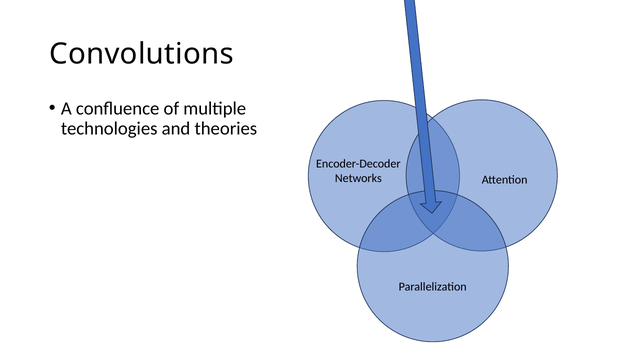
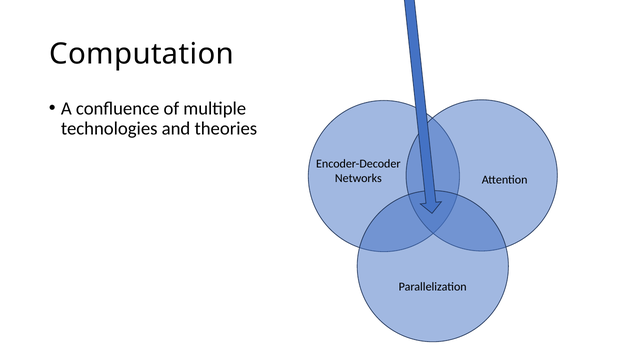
Convolutions: Convolutions -> Computation (142, 54)
